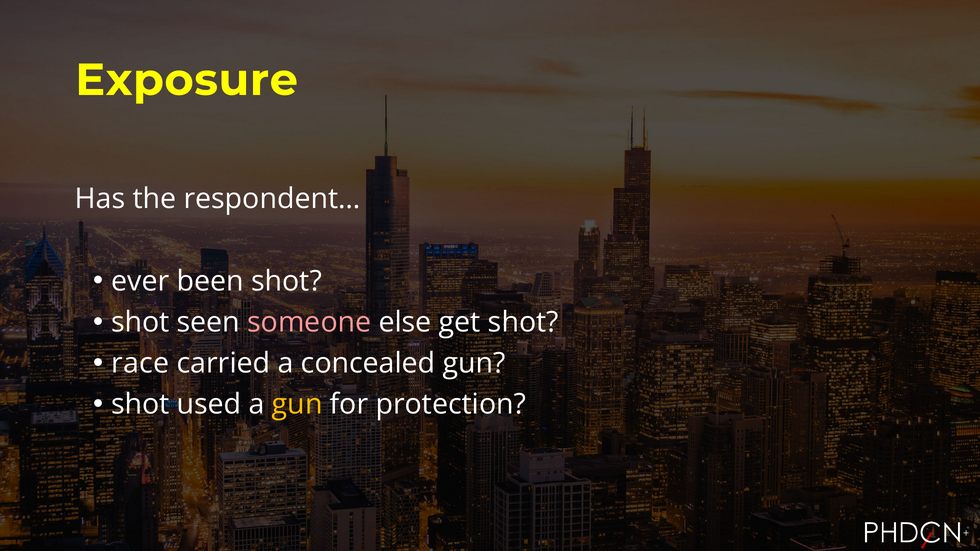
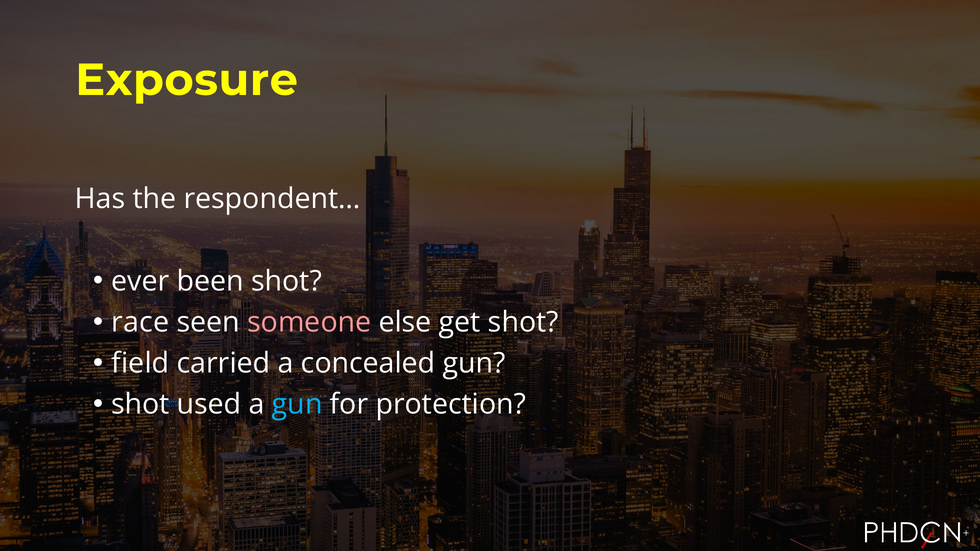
shot: shot -> race (140, 322)
race: race -> field (140, 363)
gun colour: yellow -> light blue (297, 405)
